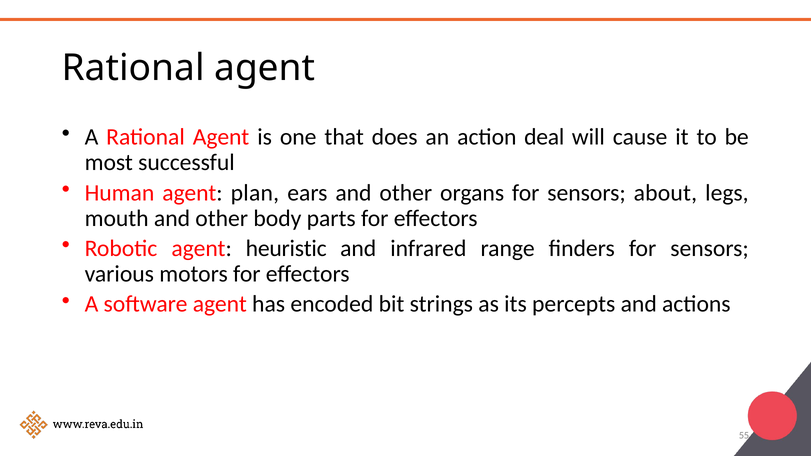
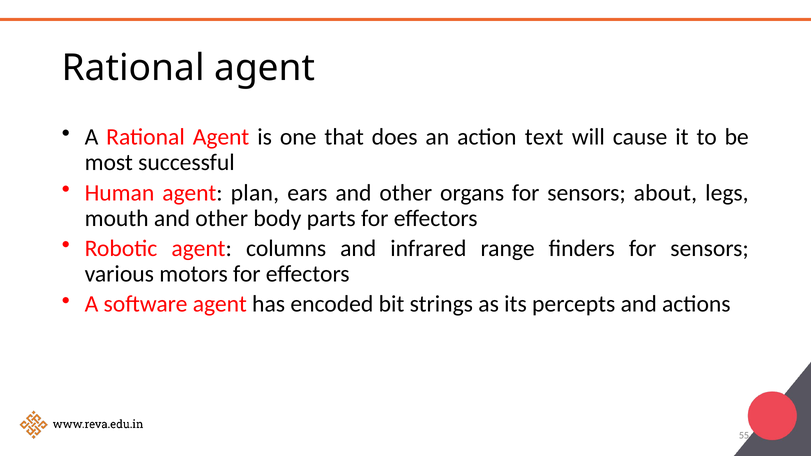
deal: deal -> text (544, 137)
heuristic: heuristic -> columns (286, 249)
